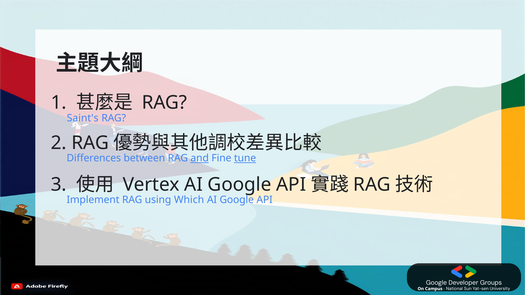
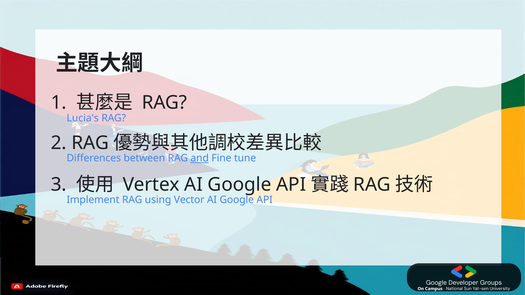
Saint's: Saint's -> Lucia's (83, 118)
tune underline: present -> none (245, 158)
Which: Which -> Vector (189, 200)
